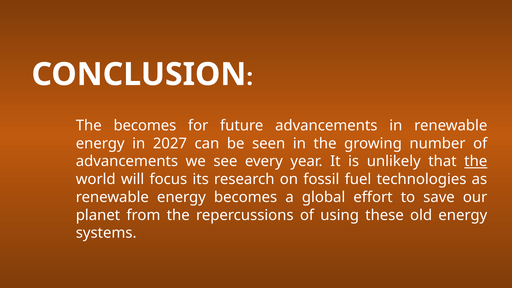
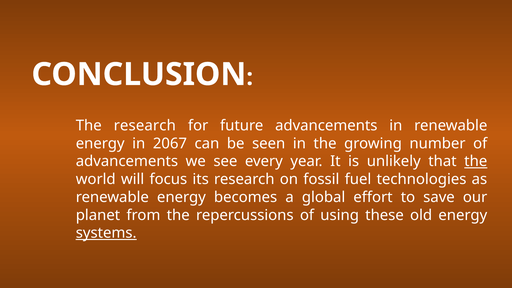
The becomes: becomes -> research (145, 125)
2027: 2027 -> 2067 (170, 143)
systems underline: none -> present (106, 233)
